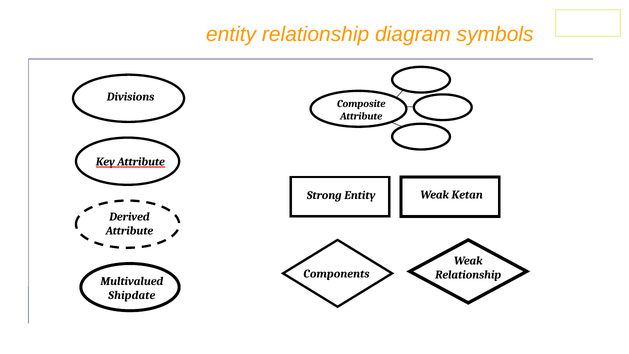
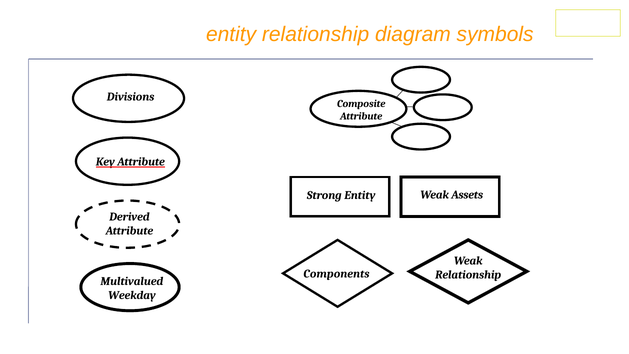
Ketan: Ketan -> Assets (467, 195)
Shipdate: Shipdate -> Weekday (132, 295)
